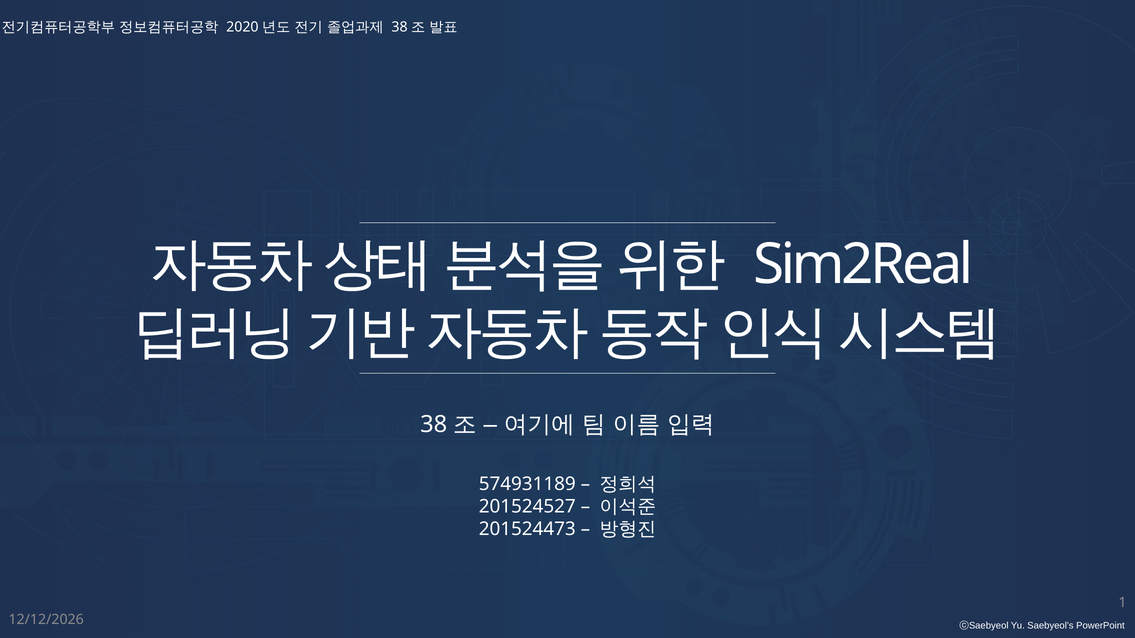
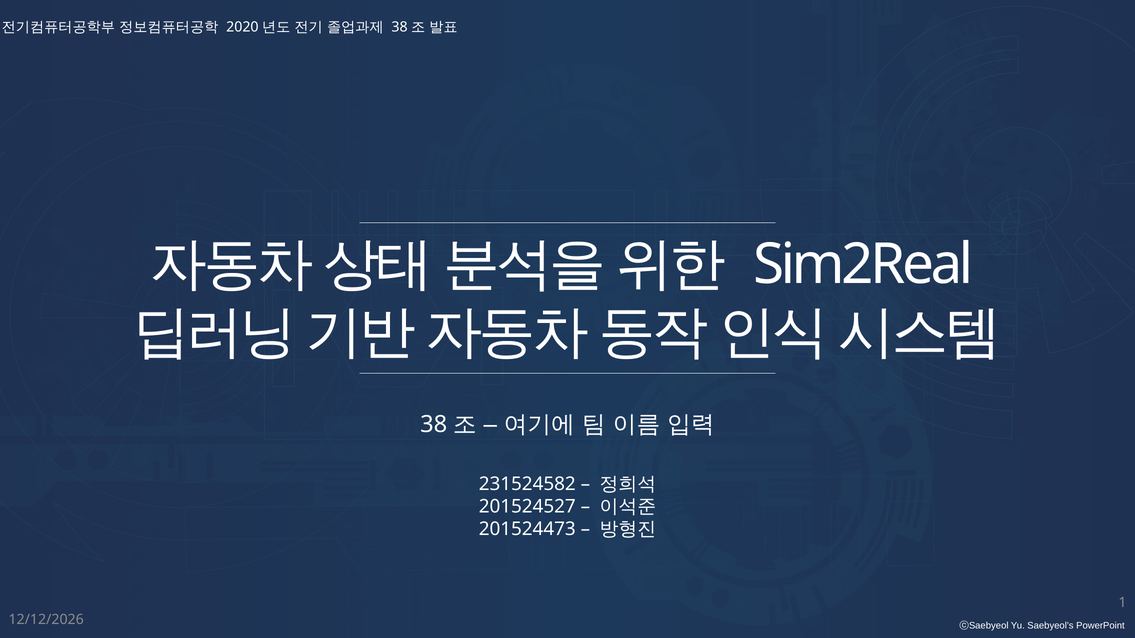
574931189: 574931189 -> 231524582 (527, 484)
